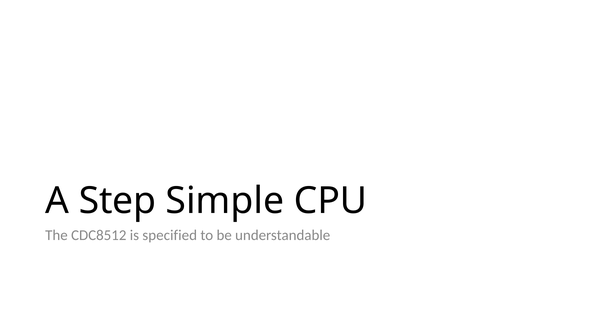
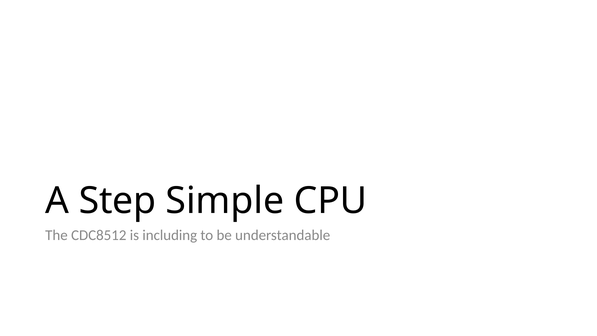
specified: specified -> including (170, 235)
